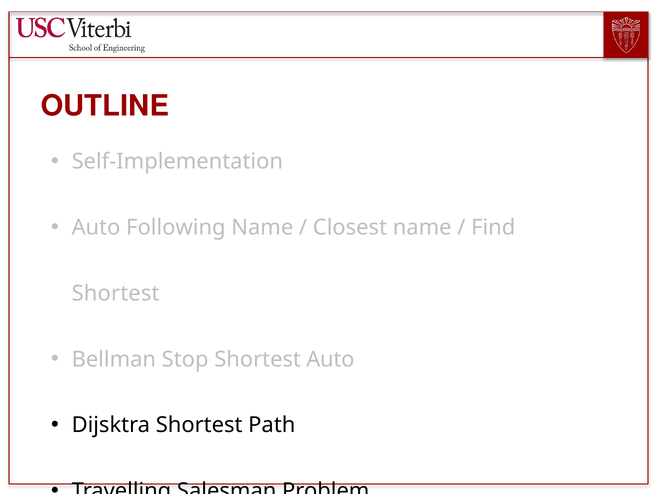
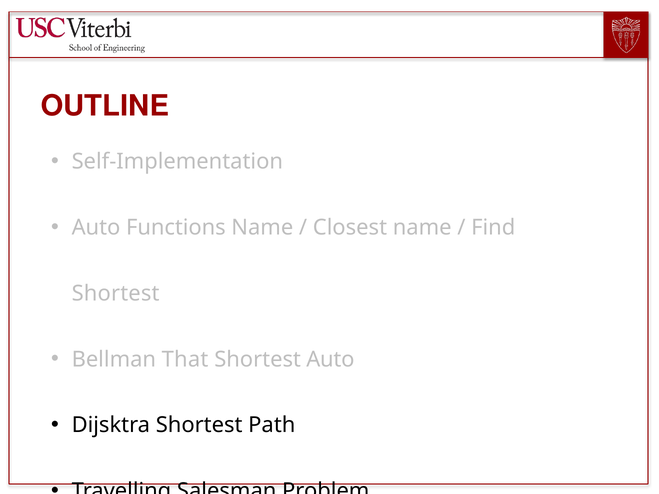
Following: Following -> Functions (176, 228)
Stop: Stop -> That (185, 360)
